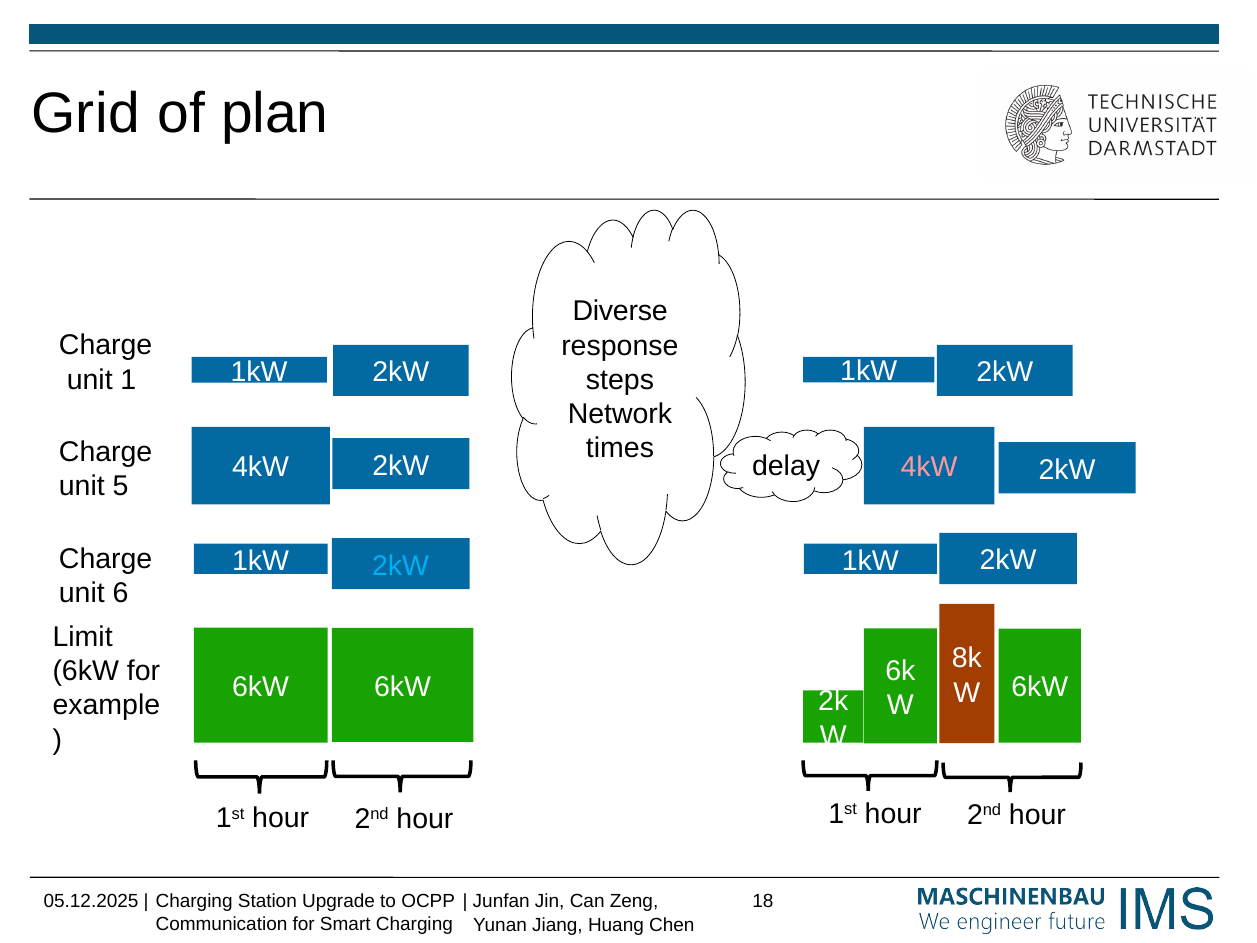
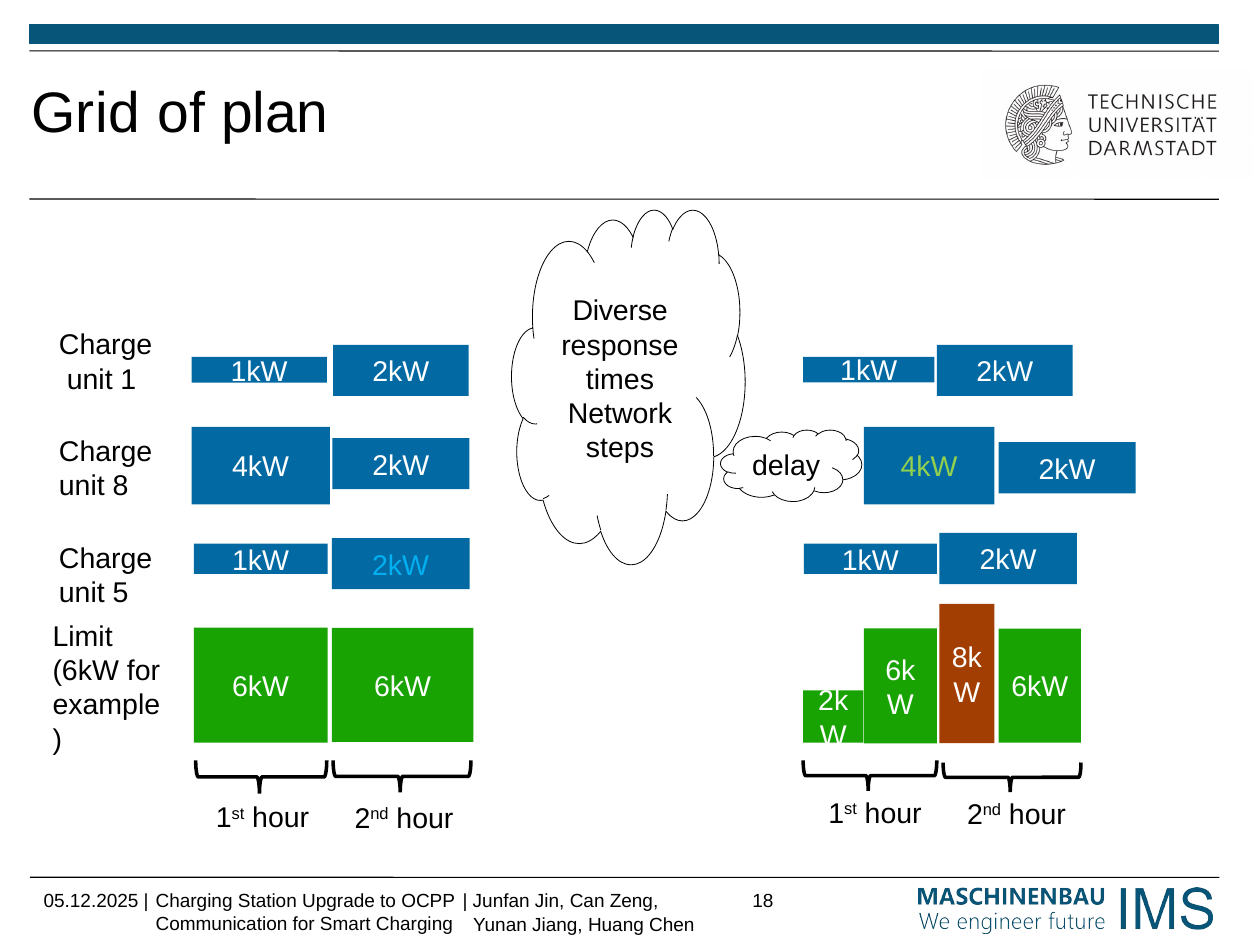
steps: steps -> times (620, 380)
times: times -> steps (620, 448)
4kW colour: pink -> light green (929, 467)
5: 5 -> 8 (121, 486)
6: 6 -> 5 (121, 593)
